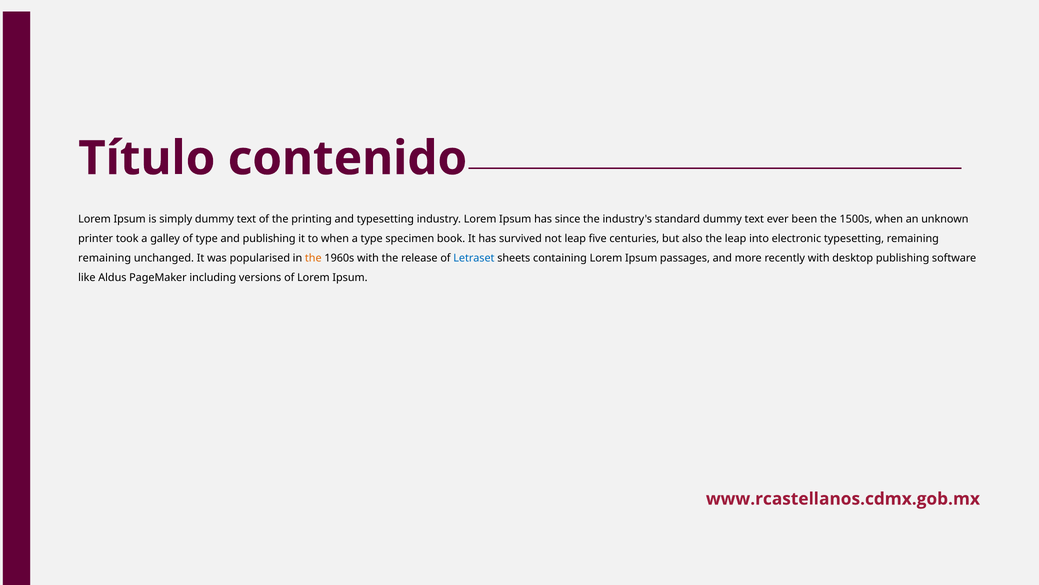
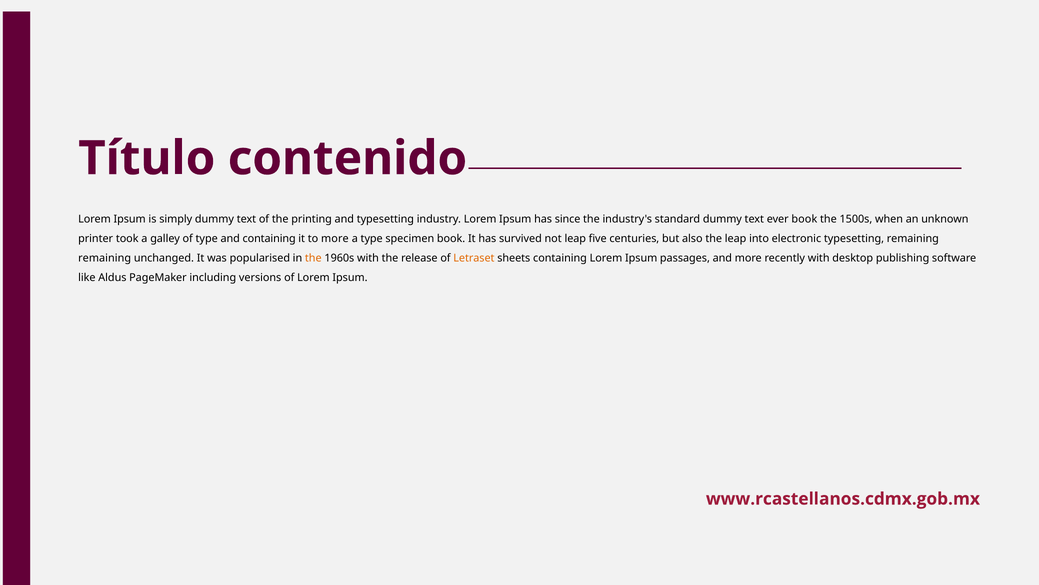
ever been: been -> book (804, 219)
and publishing: publishing -> containing (269, 238)
to when: when -> more (335, 238)
Letraset colour: blue -> orange (474, 258)
